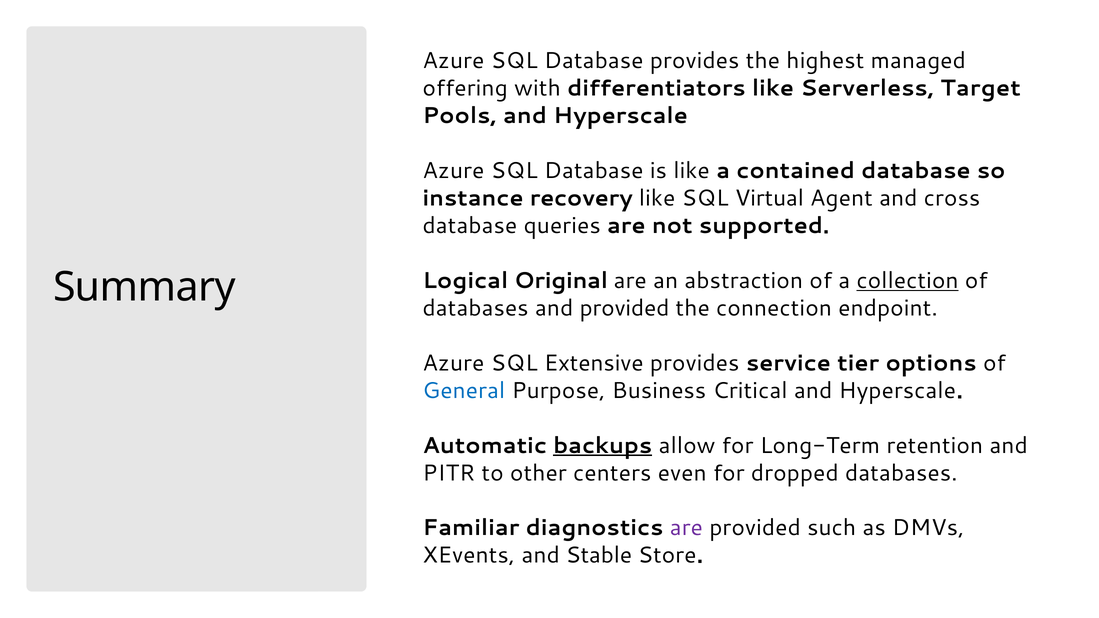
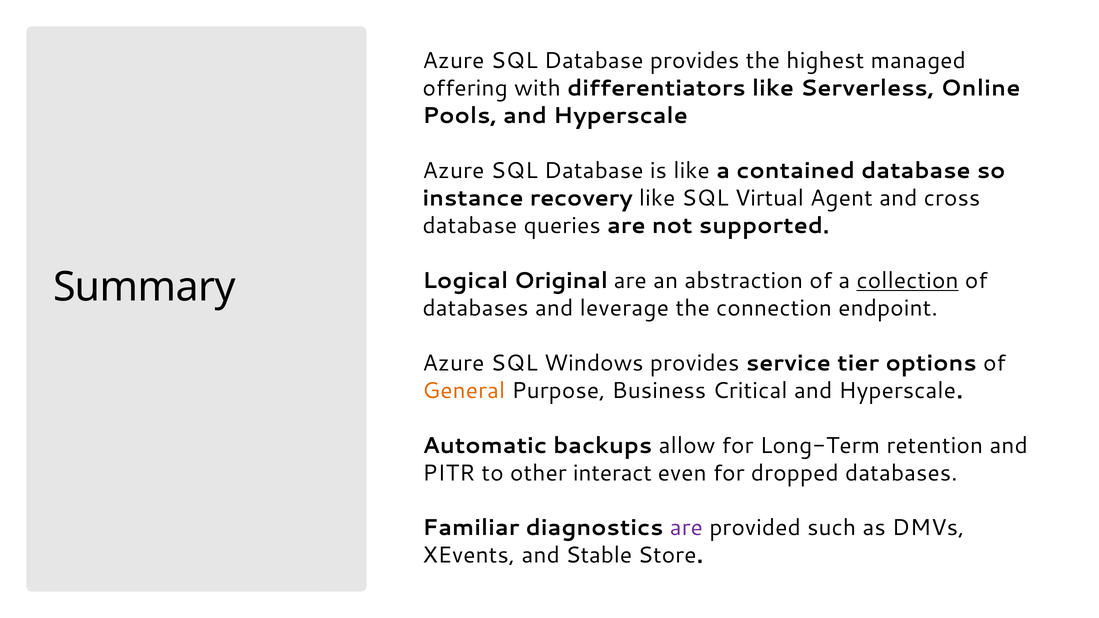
Target: Target -> Online (981, 88)
and provided: provided -> leverage (624, 308)
Extensive: Extensive -> Windows (594, 363)
General colour: blue -> orange (464, 391)
backups underline: present -> none (603, 446)
centers: centers -> interact (612, 473)
